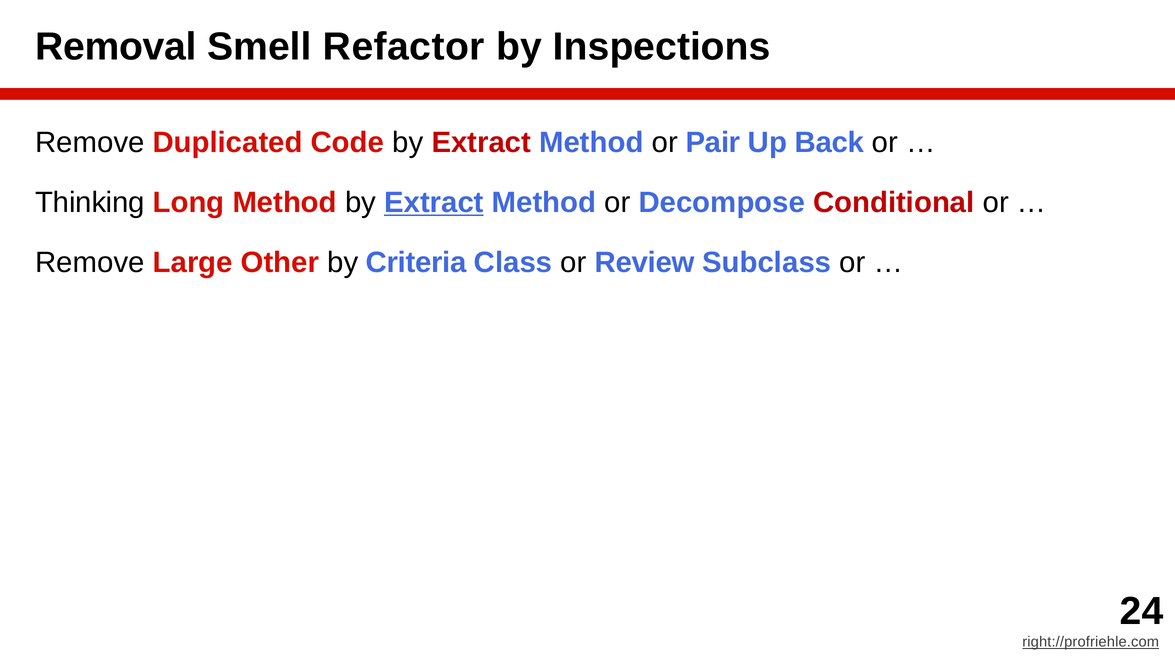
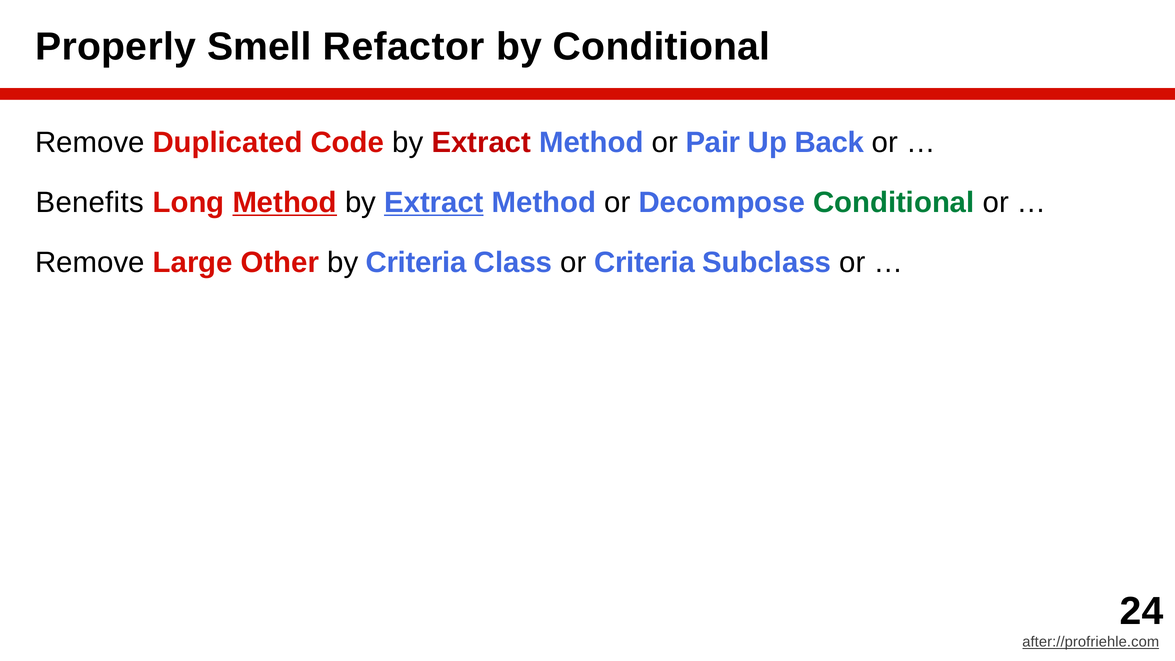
Removal: Removal -> Properly (116, 47)
by Inspections: Inspections -> Conditional (662, 47)
Thinking: Thinking -> Benefits (90, 203)
Method underline: none -> present (285, 203)
Conditional colour: red -> green (894, 203)
or Review: Review -> Criteria (645, 263)
right://profriehle.com: right://profriehle.com -> after://profriehle.com (1091, 642)
